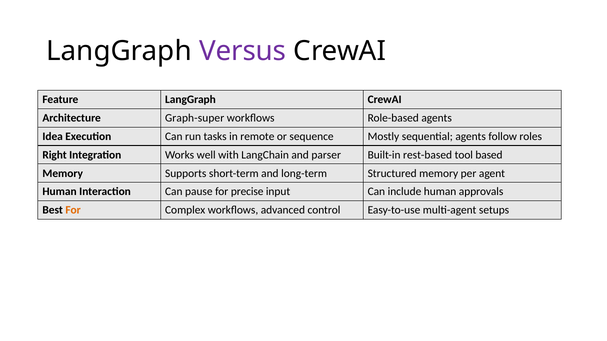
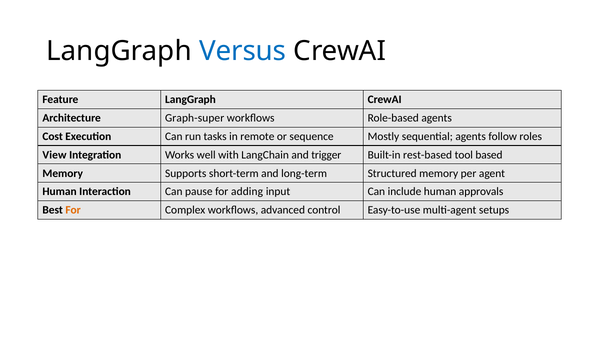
Versus colour: purple -> blue (243, 51)
Idea: Idea -> Cost (53, 137)
Right: Right -> View (54, 155)
parser: parser -> trigger (326, 155)
precise: precise -> adding (247, 192)
